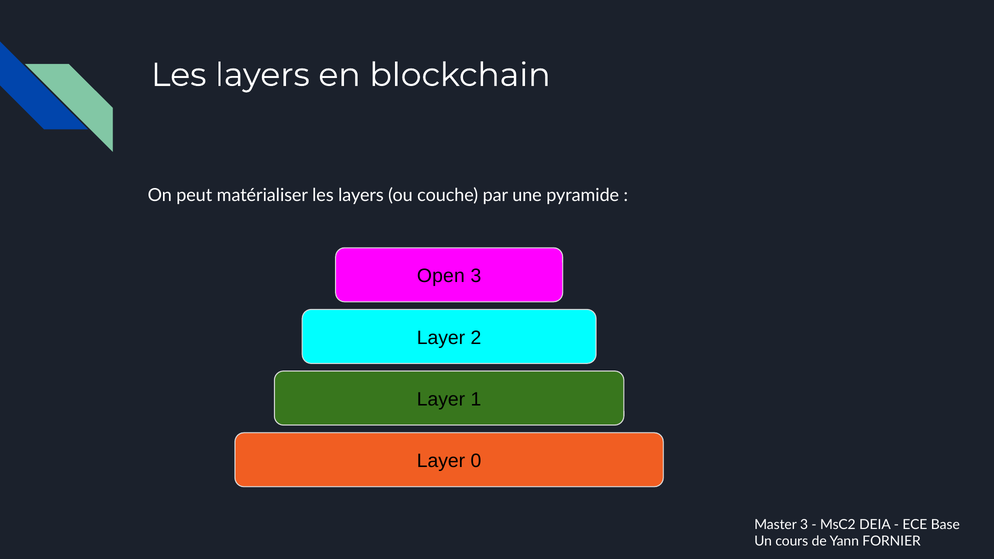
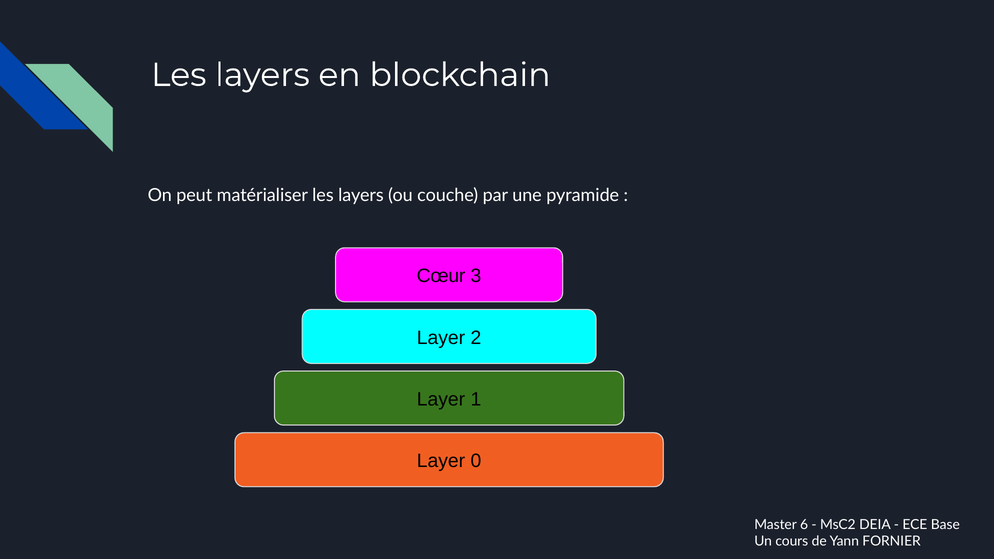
Open: Open -> Cœur (441, 276)
Master 3: 3 -> 6 (804, 525)
